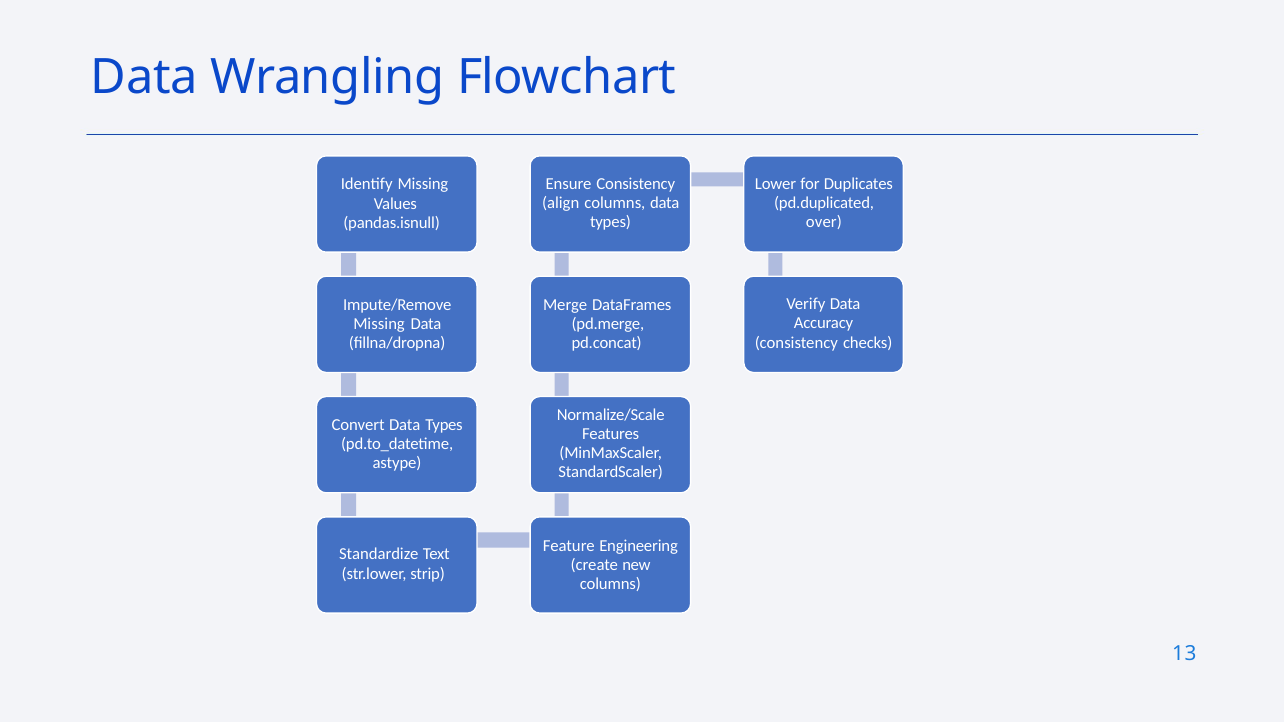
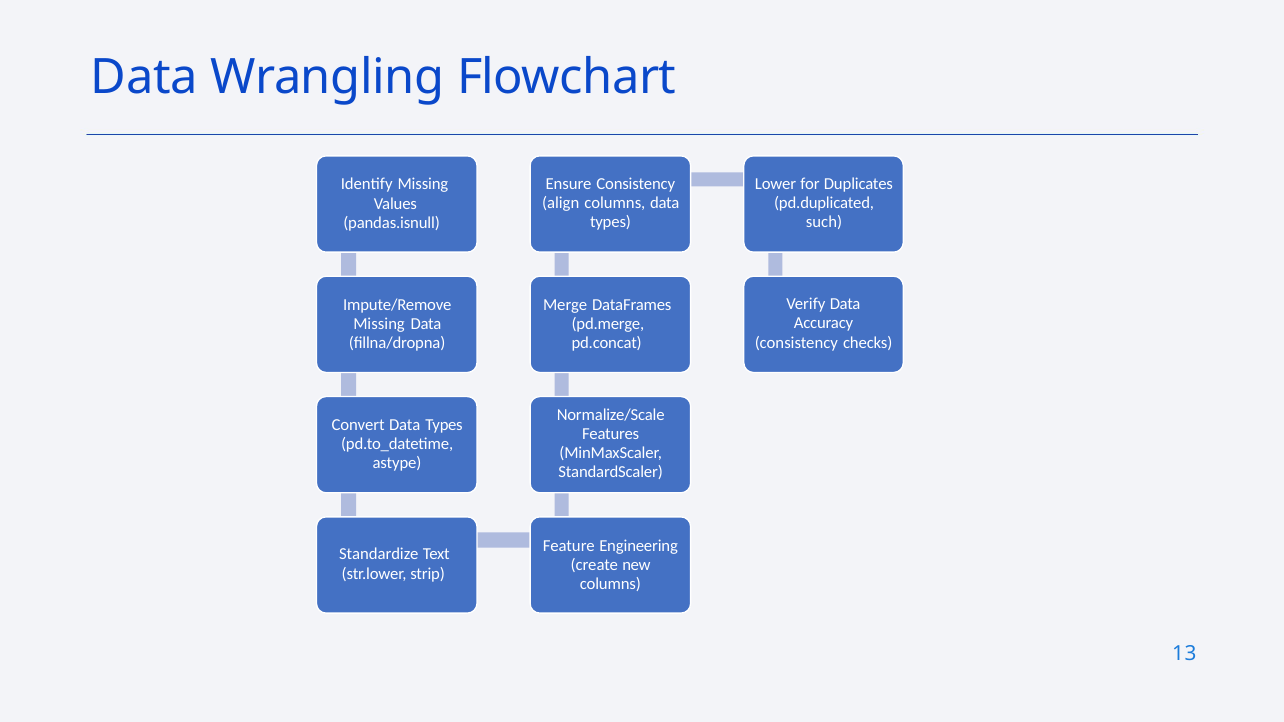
over: over -> such (824, 222)
